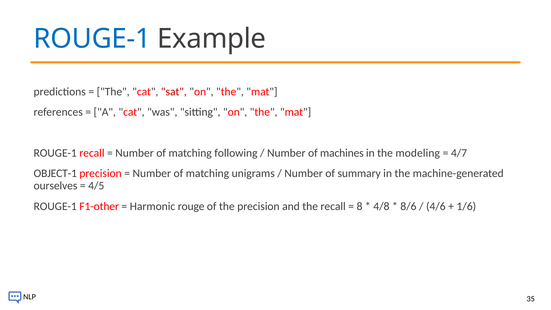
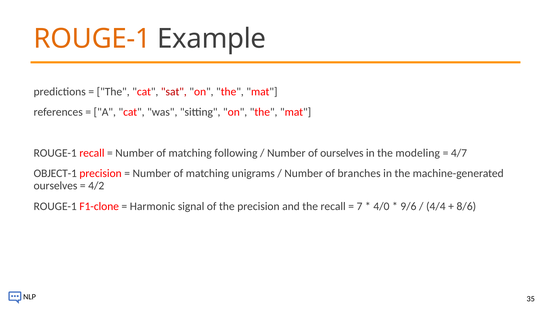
ROUGE-1 colour: blue -> orange (92, 39)
of machines: machines -> ourselves (342, 153)
summary: summary -> branches (359, 173)
4/5: 4/5 -> 4/2 (96, 186)
F1-other: F1-other -> F1-clone (99, 206)
rouge: rouge -> signal (191, 206)
8: 8 -> 7 (360, 206)
4/8: 4/8 -> 4/0 (381, 206)
8/6: 8/6 -> 9/6 (408, 206)
4/6: 4/6 -> 4/4 (436, 206)
1/6: 1/6 -> 8/6 (466, 206)
